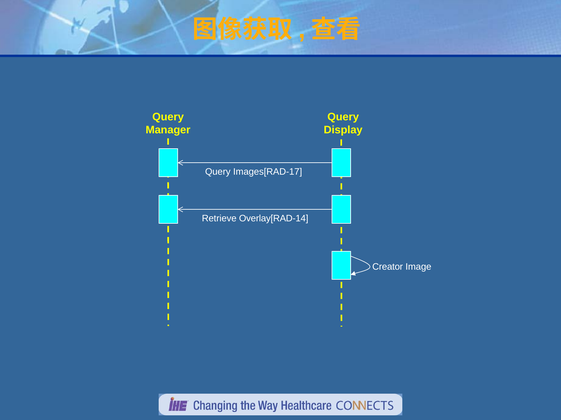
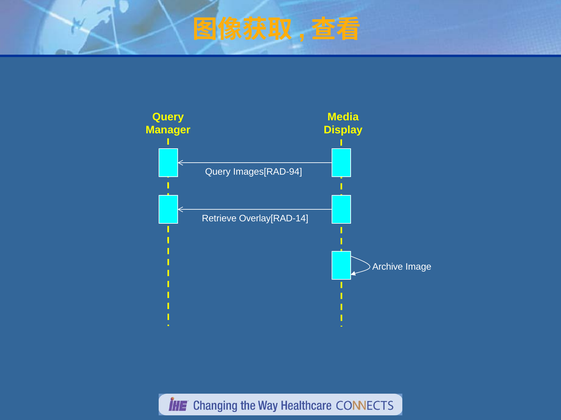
Query: Query -> Media (343, 117)
Images[RAD-17: Images[RAD-17 -> Images[RAD-94 (268, 172)
Creator: Creator -> Archive (388, 267)
